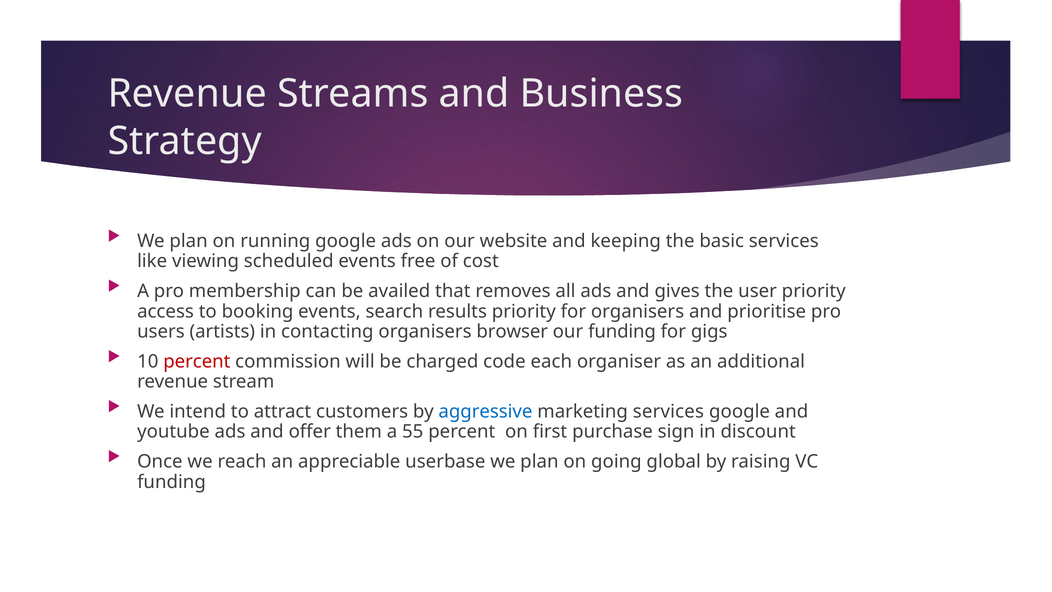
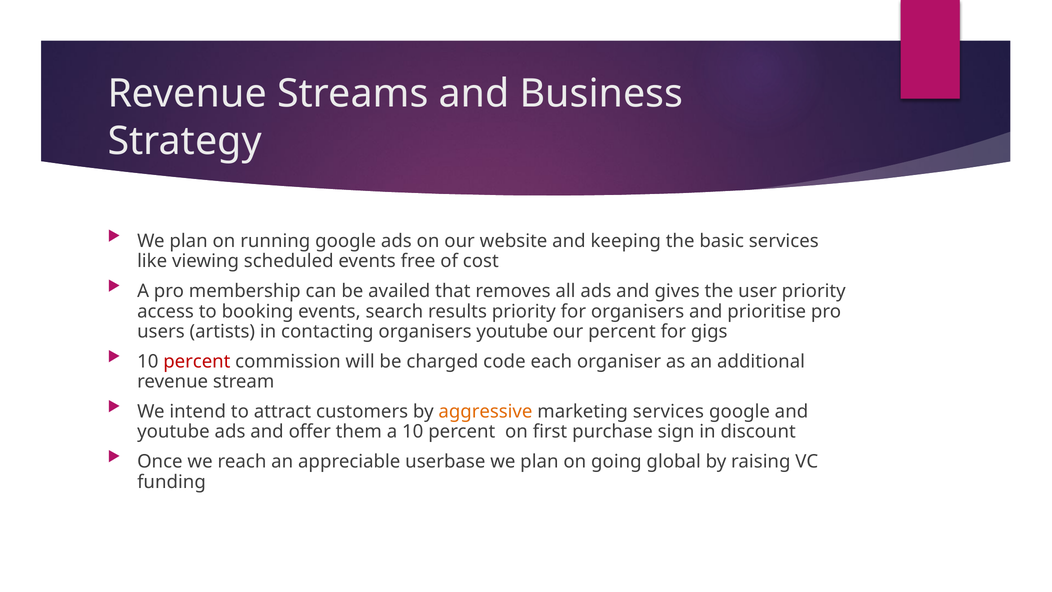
organisers browser: browser -> youtube (512, 331)
our funding: funding -> percent (622, 331)
aggressive colour: blue -> orange (485, 412)
a 55: 55 -> 10 (413, 432)
